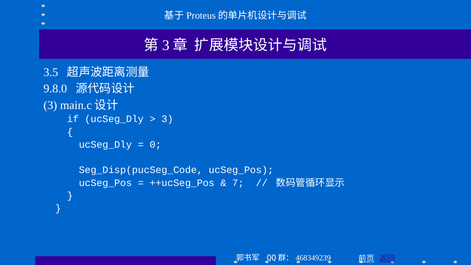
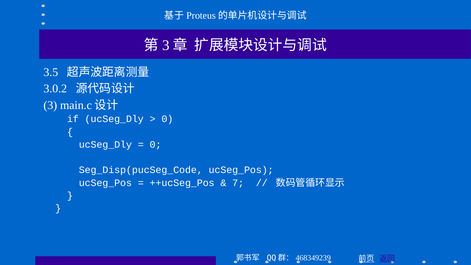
9.8.0: 9.8.0 -> 3.0.2 (55, 89)
3: 3 -> 0 (167, 119)
